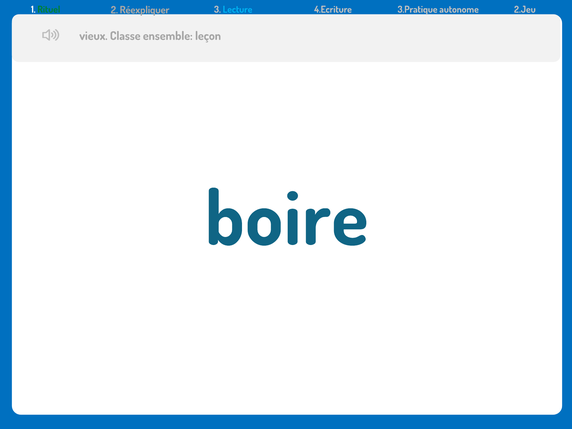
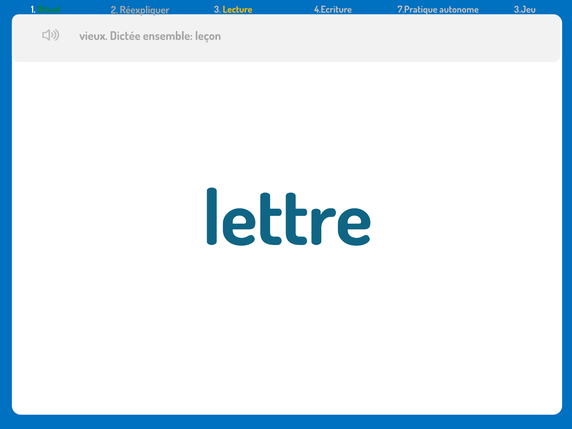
Lecture colour: light blue -> yellow (238, 10)
3.Pratique: 3.Pratique -> 7.Pratique (418, 10)
2.Jeu: 2.Jeu -> 3.Jeu (525, 10)
Classe: Classe -> Dictée (125, 36)
boire: boire -> lettre (287, 220)
